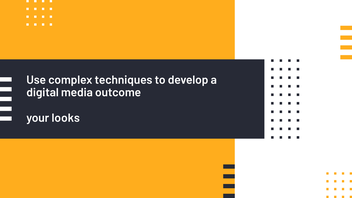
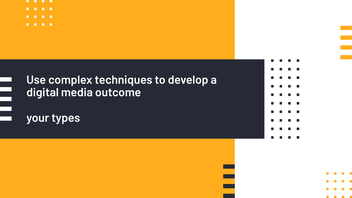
looks: looks -> types (66, 118)
